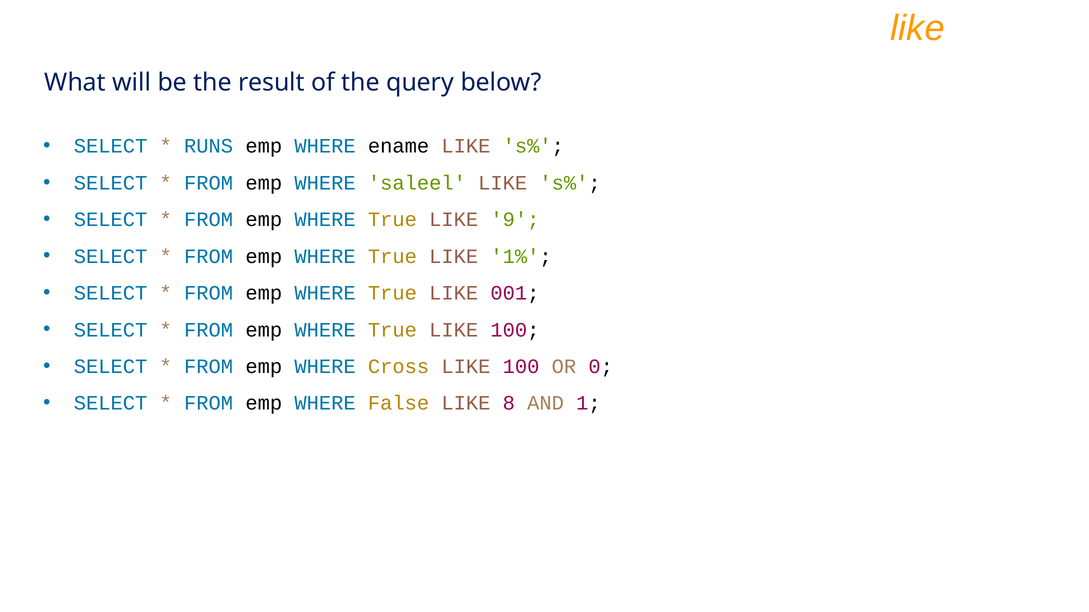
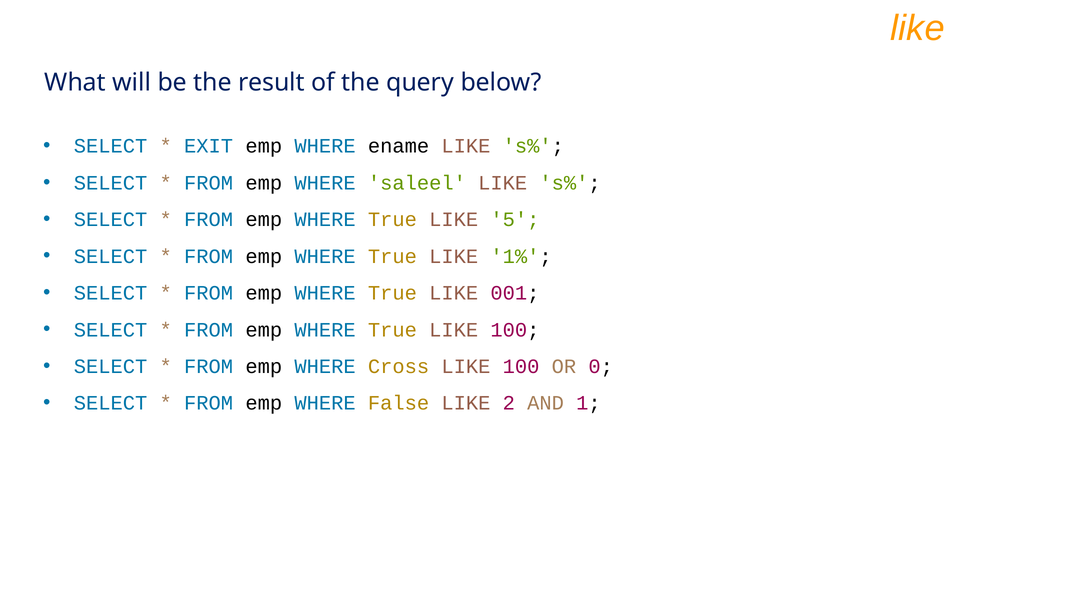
RUNS: RUNS -> EXIT (209, 146)
9: 9 -> 5 (515, 220)
8: 8 -> 2 (509, 404)
